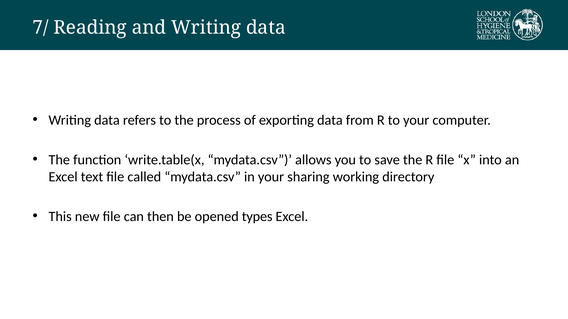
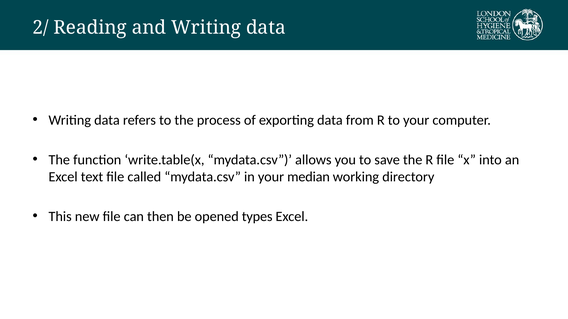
7/: 7/ -> 2/ (41, 28)
sharing: sharing -> median (309, 177)
